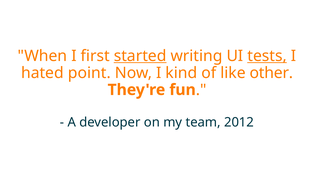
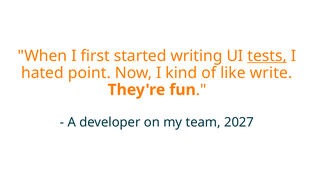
started underline: present -> none (140, 56)
other: other -> write (271, 73)
2012: 2012 -> 2027 (239, 122)
